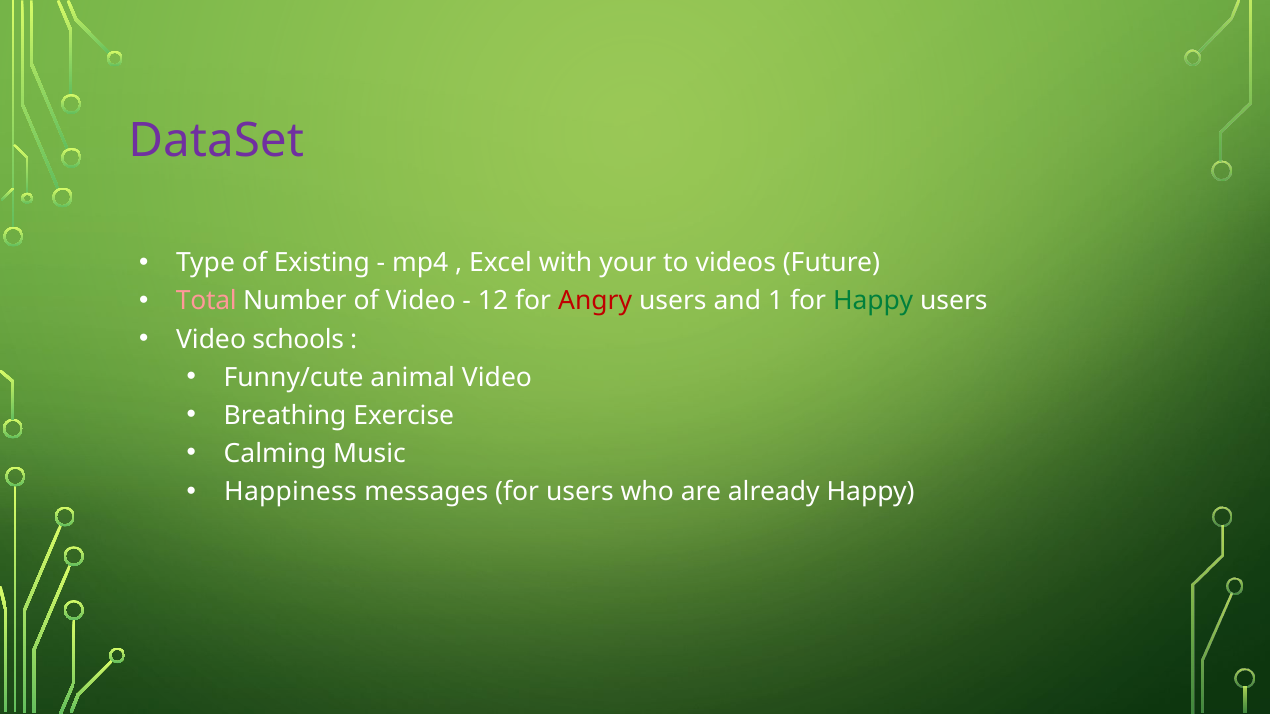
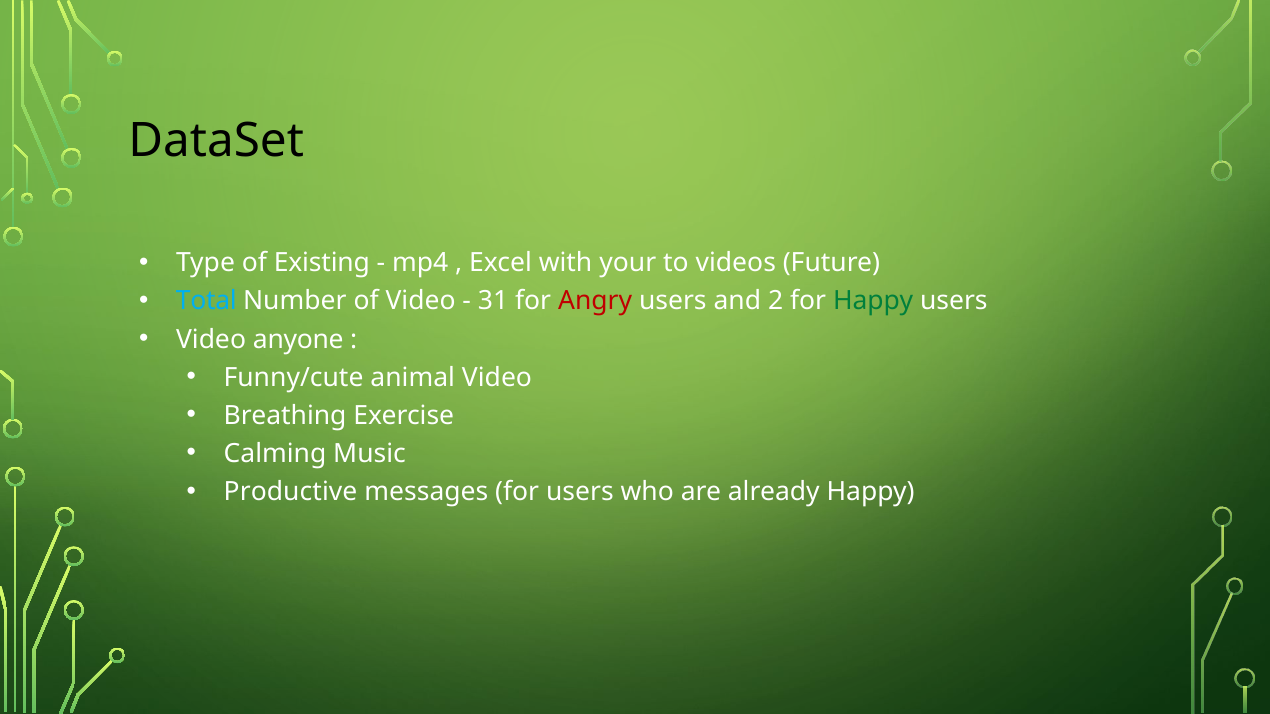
DataSet colour: purple -> black (216, 141)
Total colour: pink -> light blue (206, 301)
12: 12 -> 31 (493, 301)
1: 1 -> 2 (776, 301)
schools: schools -> anyone (298, 339)
Happiness: Happiness -> Productive (291, 492)
